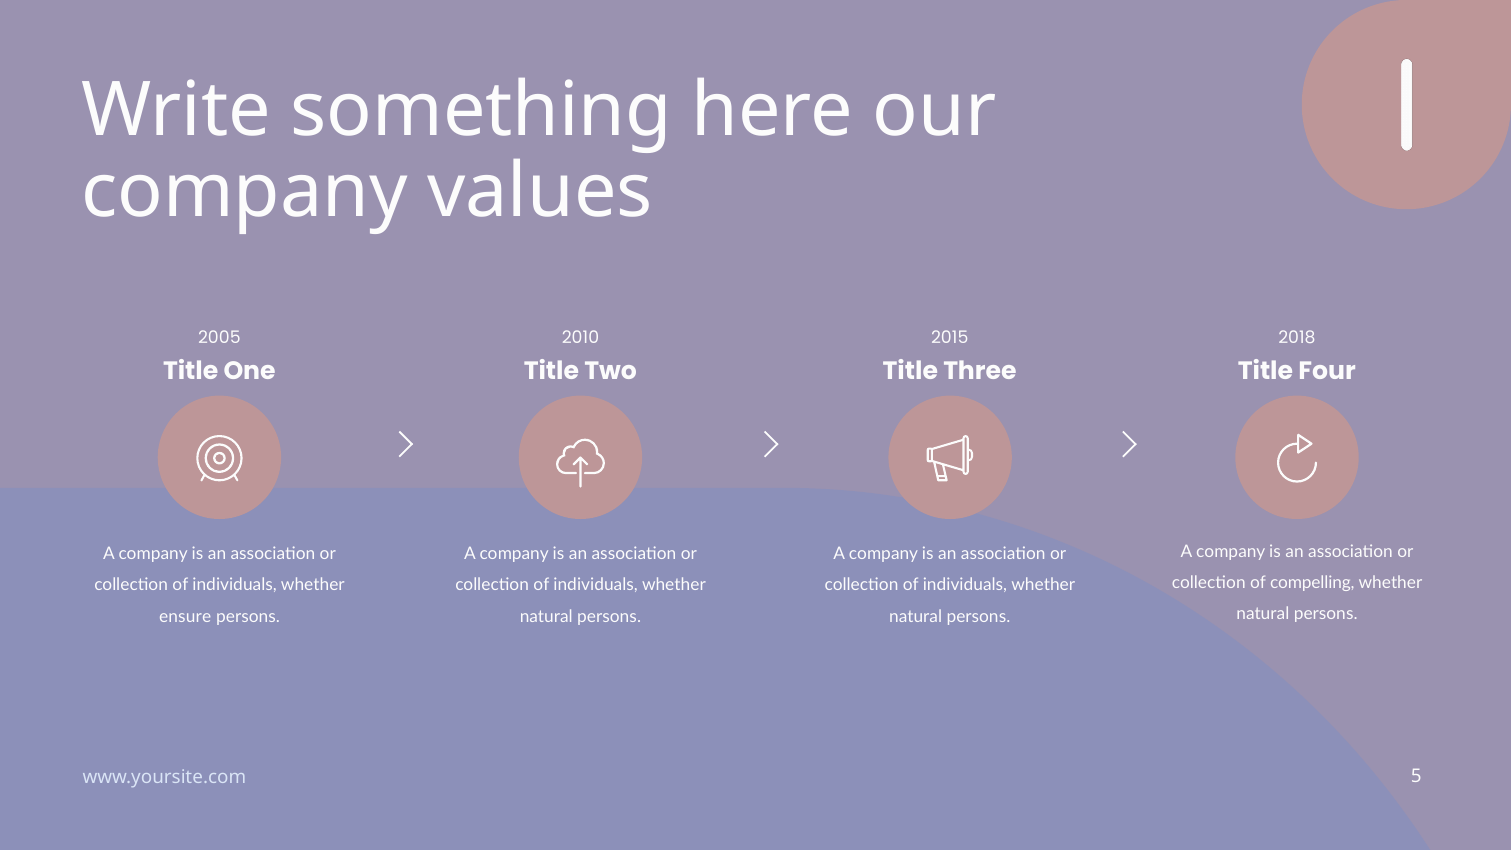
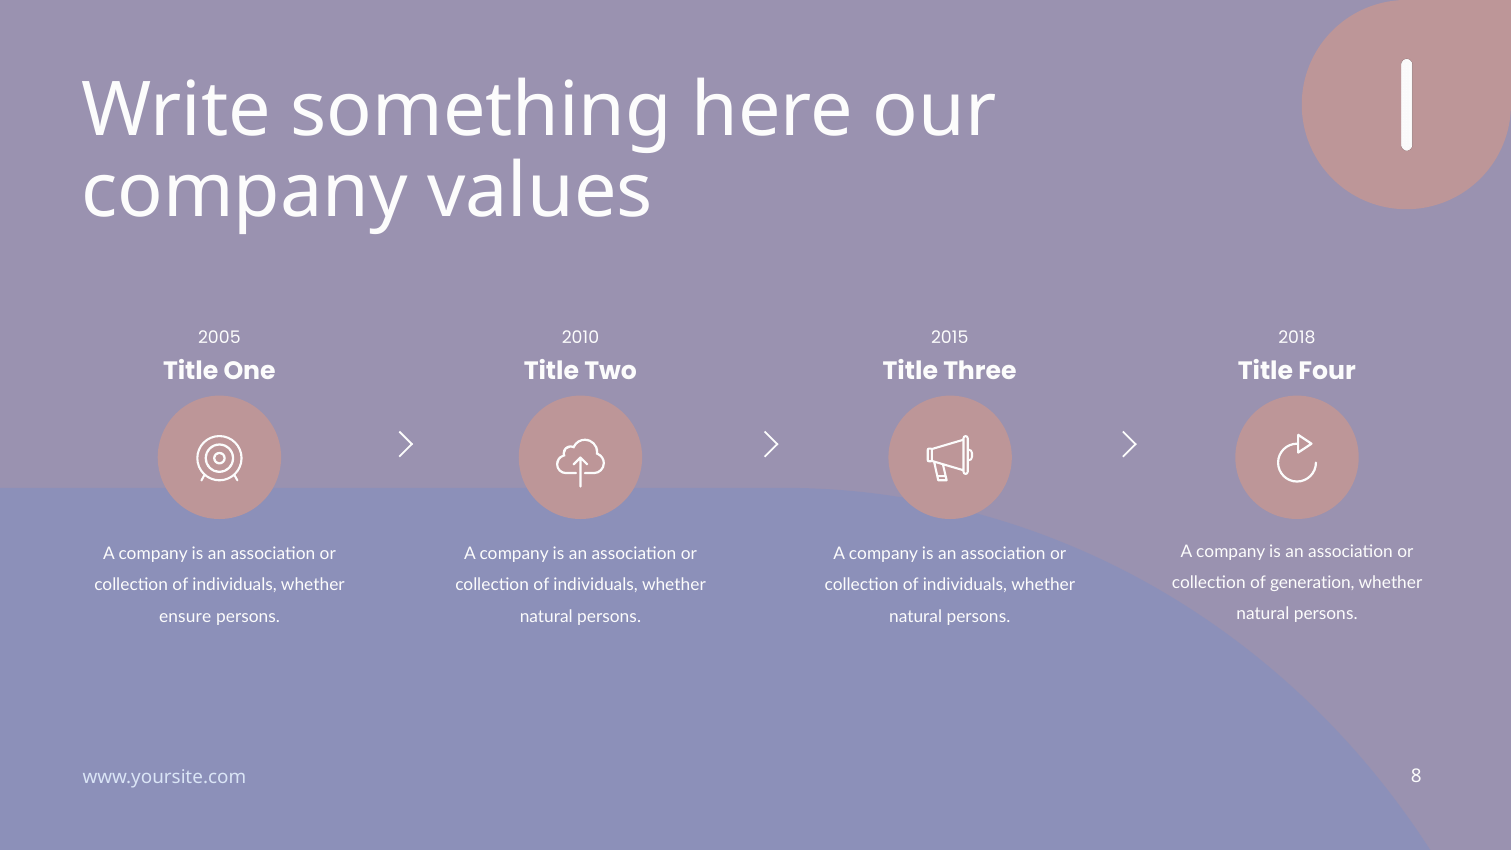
compelling: compelling -> generation (1312, 583)
5: 5 -> 8 (1416, 776)
